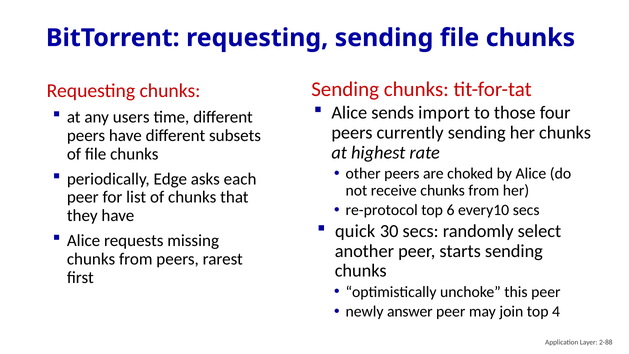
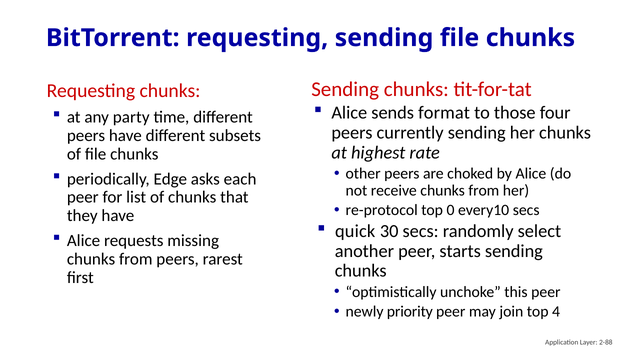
import: import -> format (444, 113)
users: users -> party (131, 117)
6: 6 -> 0 (451, 210)
answer: answer -> priority (410, 311)
